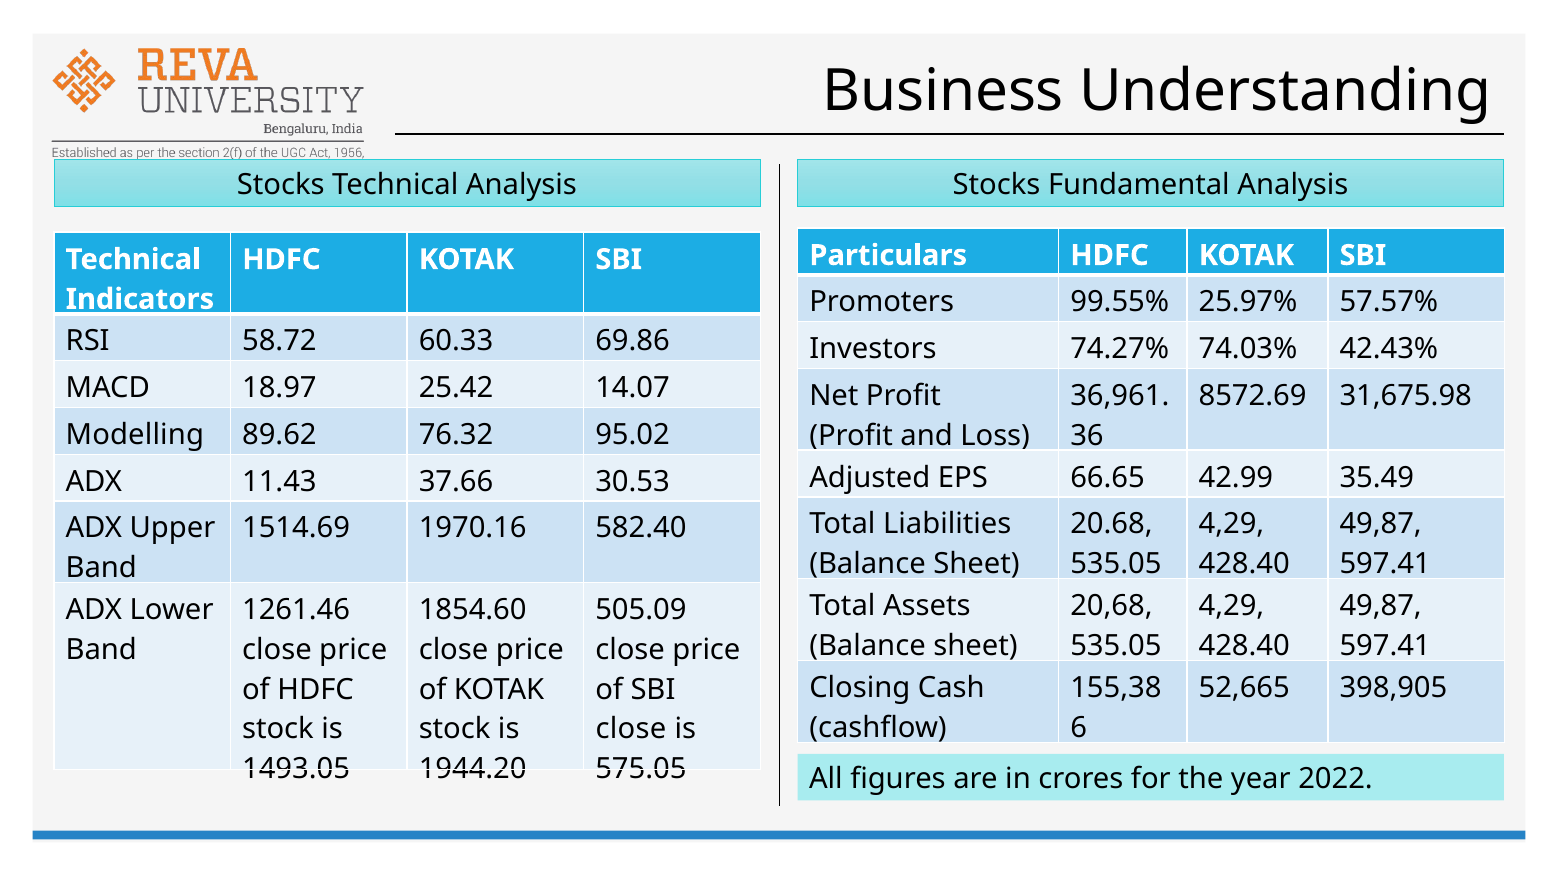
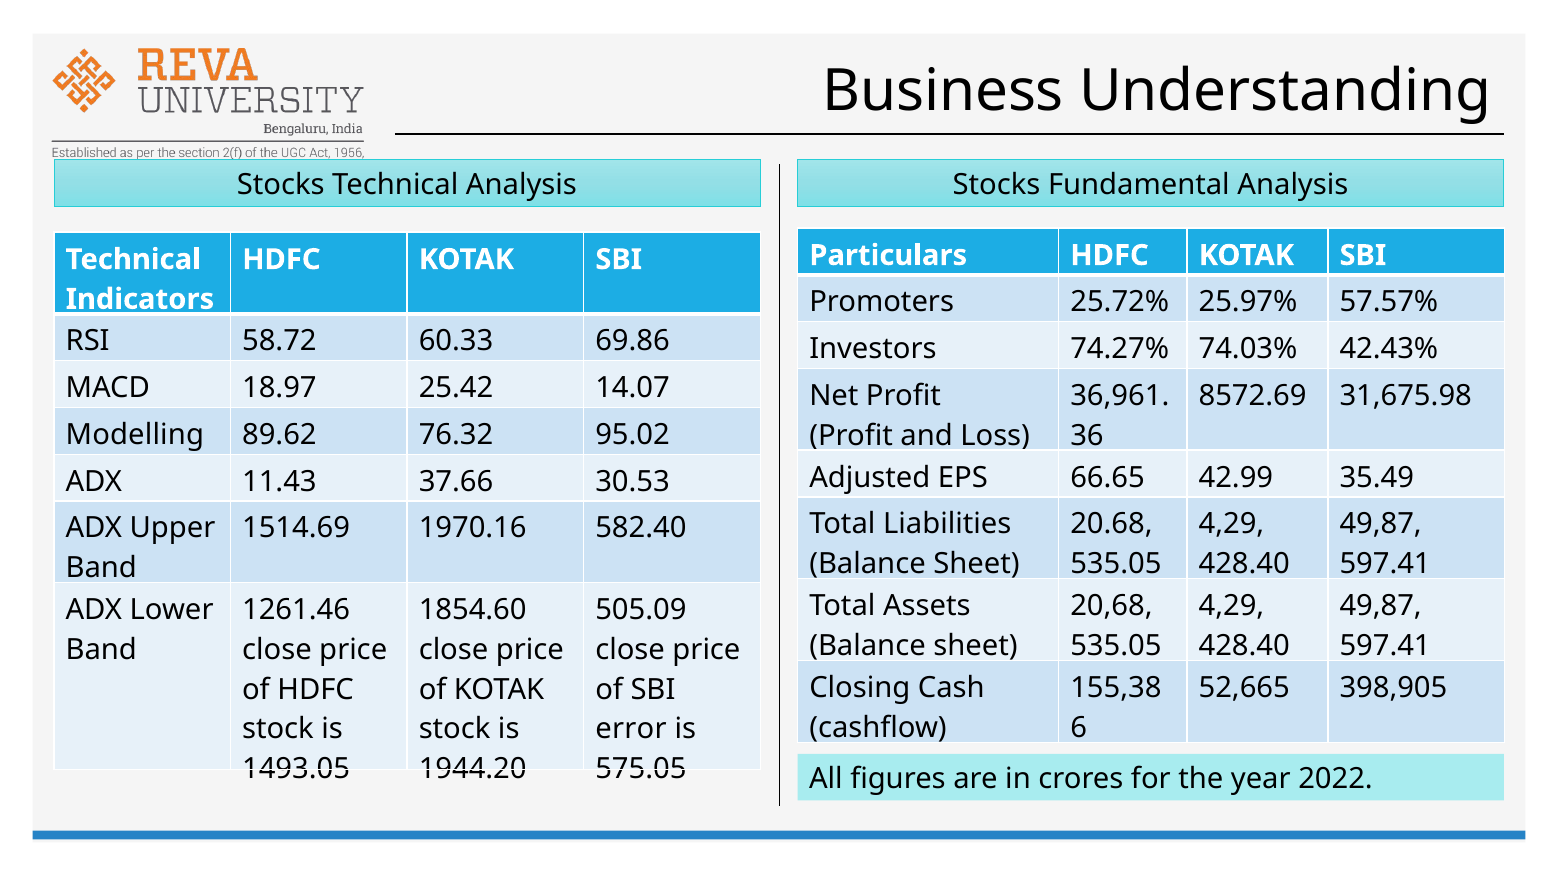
99.55%: 99.55% -> 25.72% (1120, 302)
close: close -> error (631, 730)
